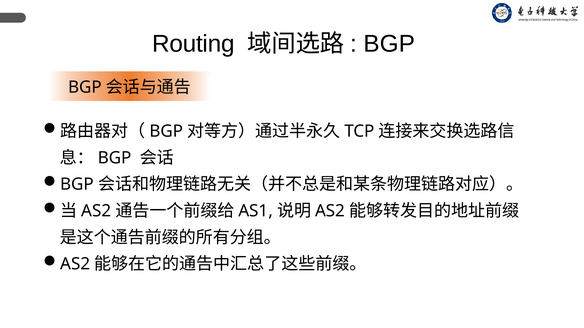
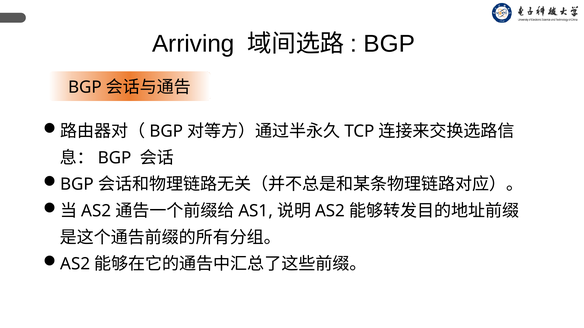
Routing: Routing -> Arriving (193, 44)
